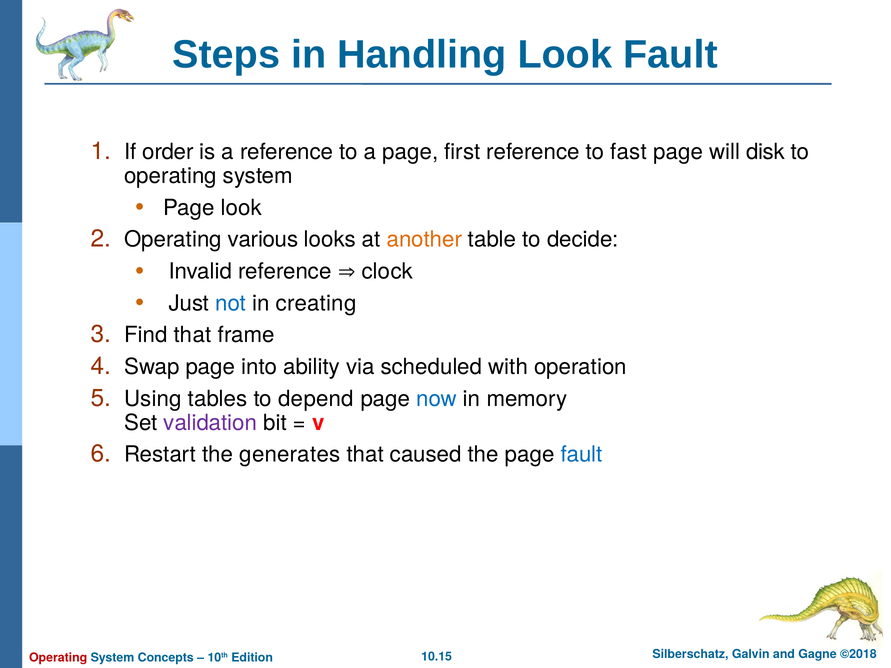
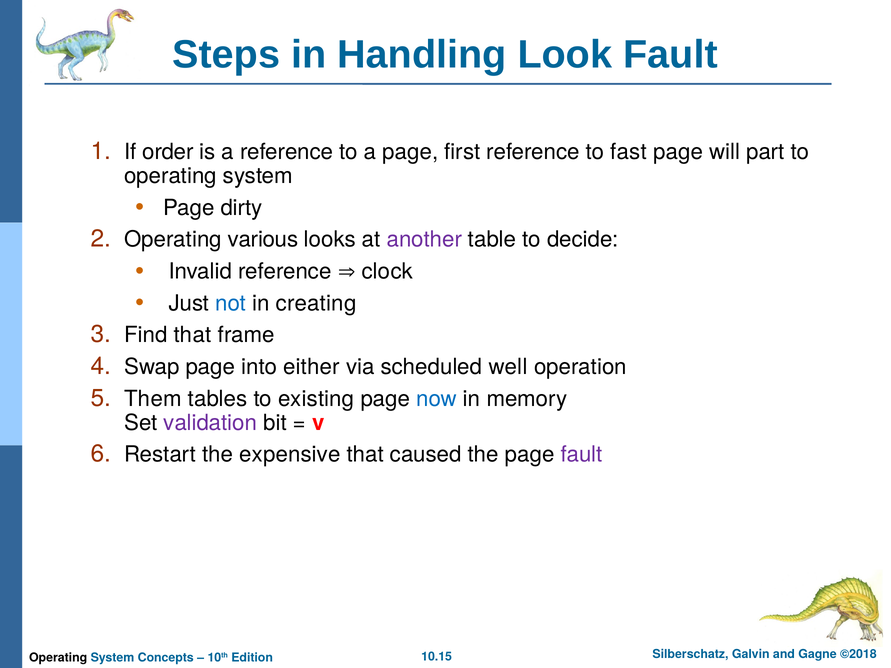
disk: disk -> part (765, 152)
Page look: look -> dirty (241, 208)
another colour: orange -> purple (424, 240)
ability: ability -> either (311, 367)
with: with -> well (508, 367)
Using: Using -> Them (153, 399)
depend: depend -> existing (316, 399)
generates: generates -> expensive (290, 455)
fault colour: blue -> purple (582, 455)
Operating colour: red -> black (58, 658)
